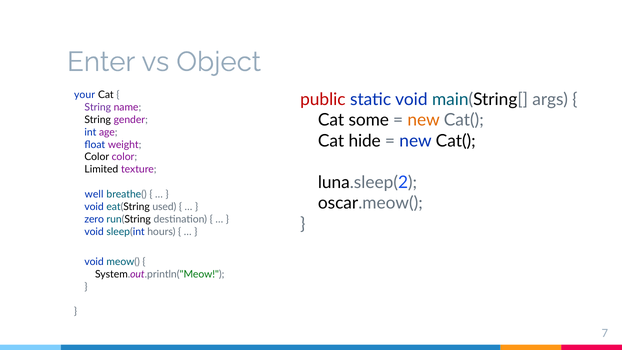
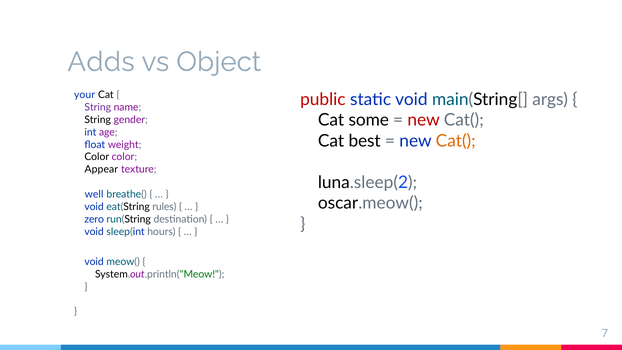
Enter: Enter -> Adds (101, 62)
new colour: orange -> red (424, 120)
hide: hide -> best (365, 141)
Cat( colour: black -> orange (456, 141)
Limited: Limited -> Appear (101, 169)
used: used -> rules (164, 207)
